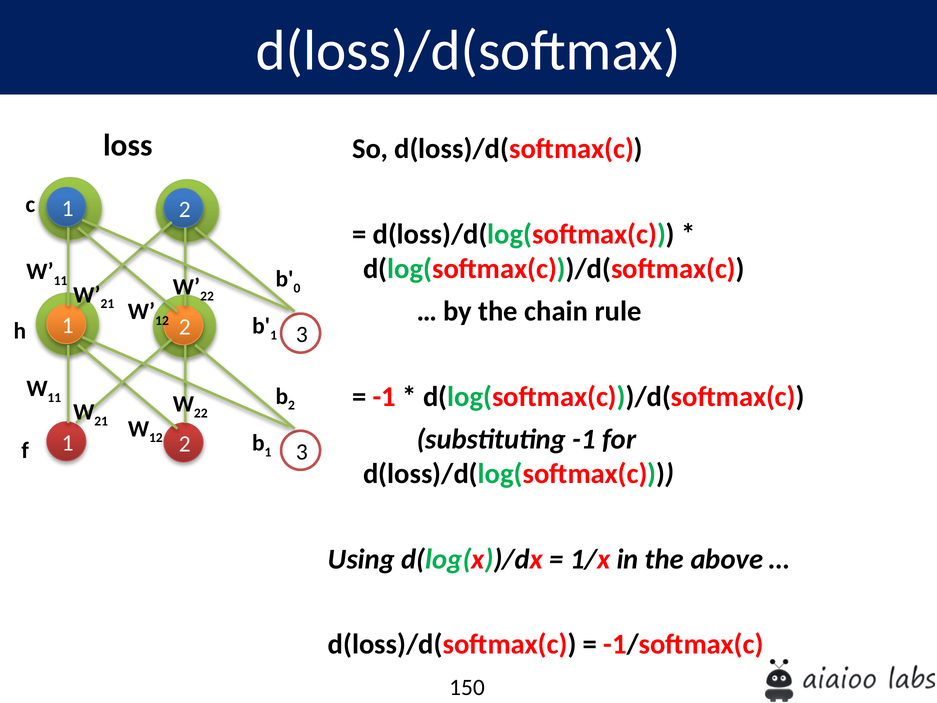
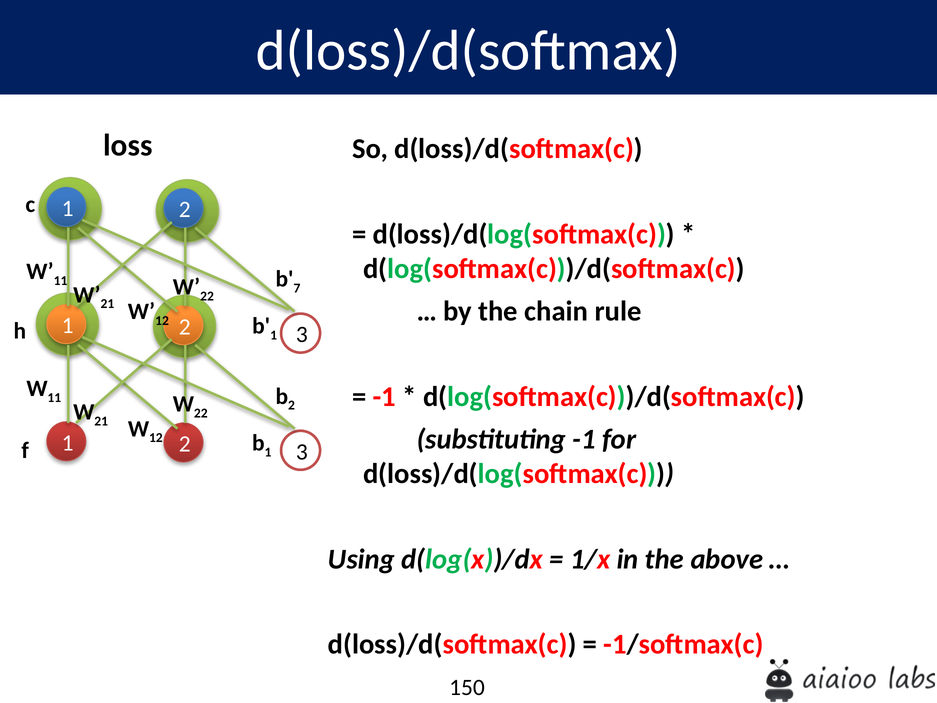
0: 0 -> 7 (297, 288)
